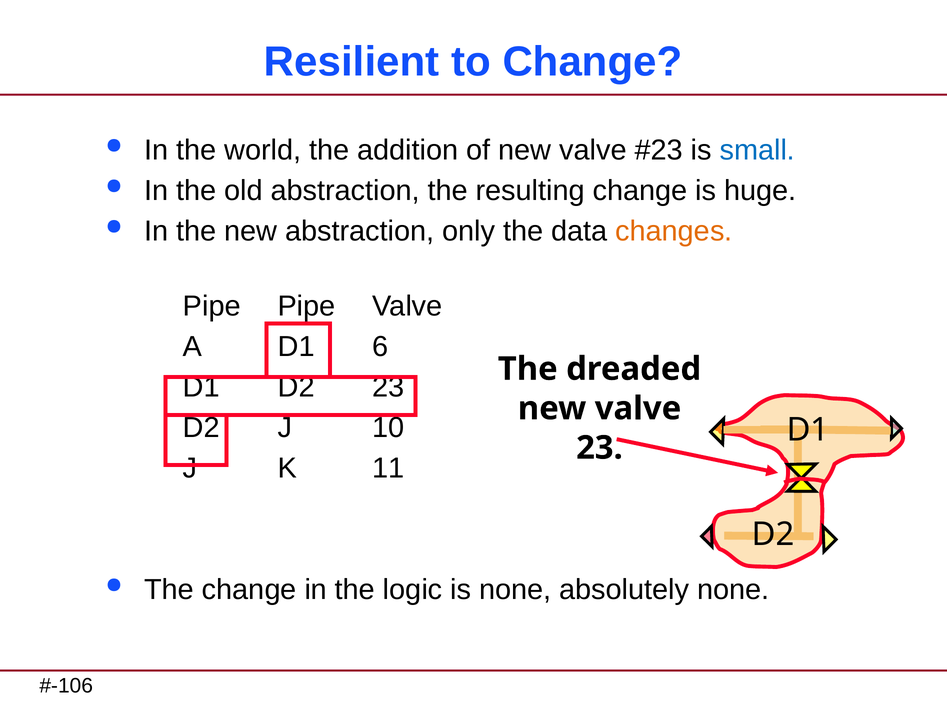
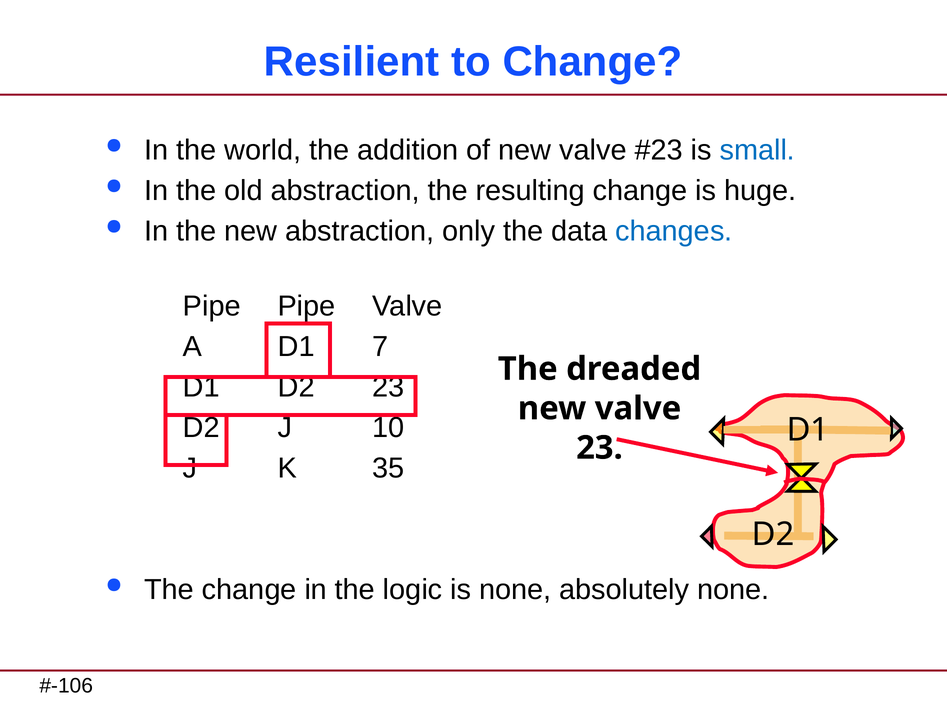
changes colour: orange -> blue (674, 231)
6: 6 -> 7 (380, 347)
11: 11 -> 35 (388, 468)
